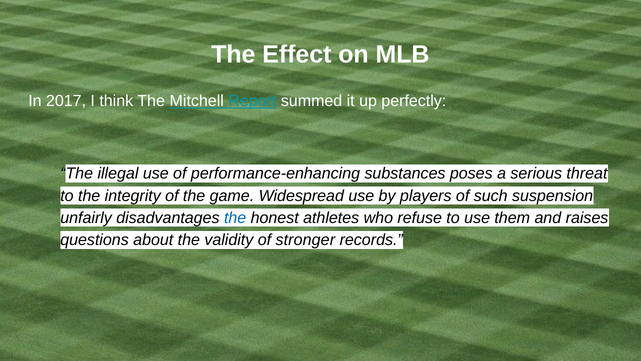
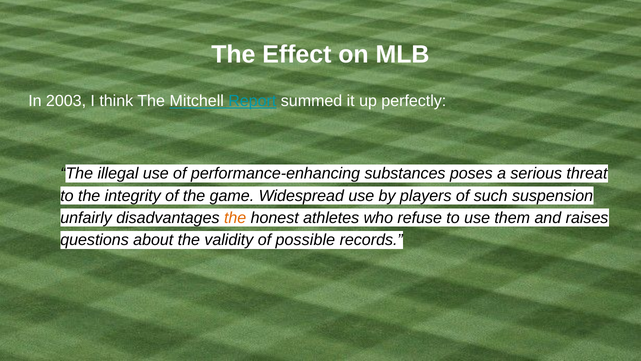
2017: 2017 -> 2003 (66, 101)
the colour: blue -> orange (235, 218)
stronger: stronger -> possible (305, 240)
